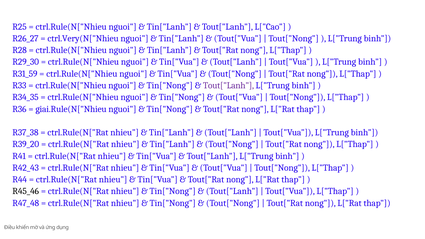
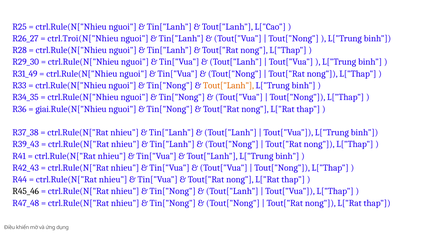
ctrl.Very(N["Nhieu: ctrl.Very(N["Nhieu -> ctrl.Troi(N["Nhieu (83, 38)
R31_59: R31_59 -> R31_49 (25, 74)
Tout["Lanh colour: purple -> orange (229, 86)
R39_20: R39_20 -> R39_43 (26, 144)
